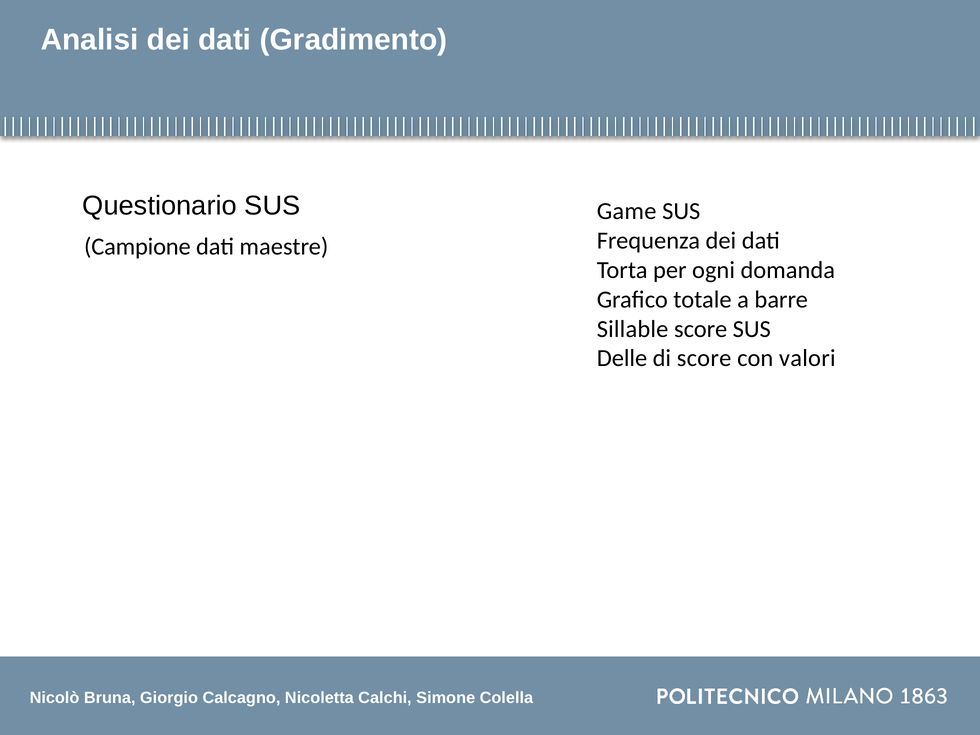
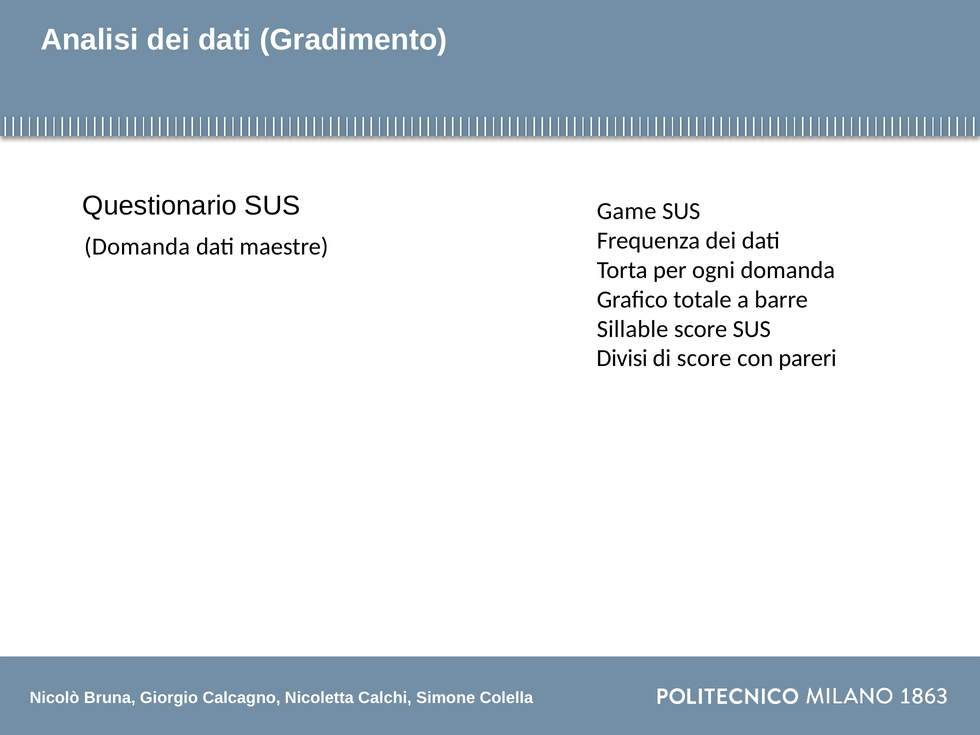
Campione: Campione -> Domanda (137, 247)
Delle: Delle -> Divisi (622, 358)
valori: valori -> pareri (808, 358)
